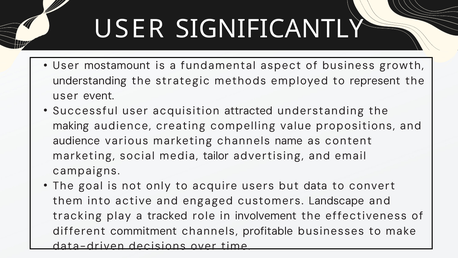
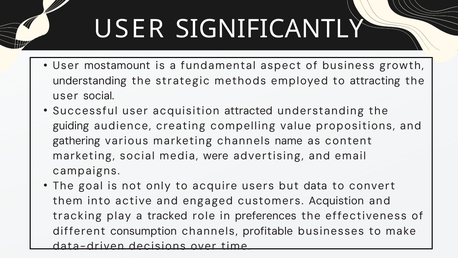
represent: represent -> attracting (375, 81)
user event: event -> social (99, 96)
making: making -> guiding (71, 126)
audience: audience -> gathering (76, 141)
tailor: tailor -> were (216, 156)
Landscape: Landscape -> Acquistion (336, 201)
involvement: involvement -> preferences (266, 216)
commitment: commitment -> consumption (144, 231)
